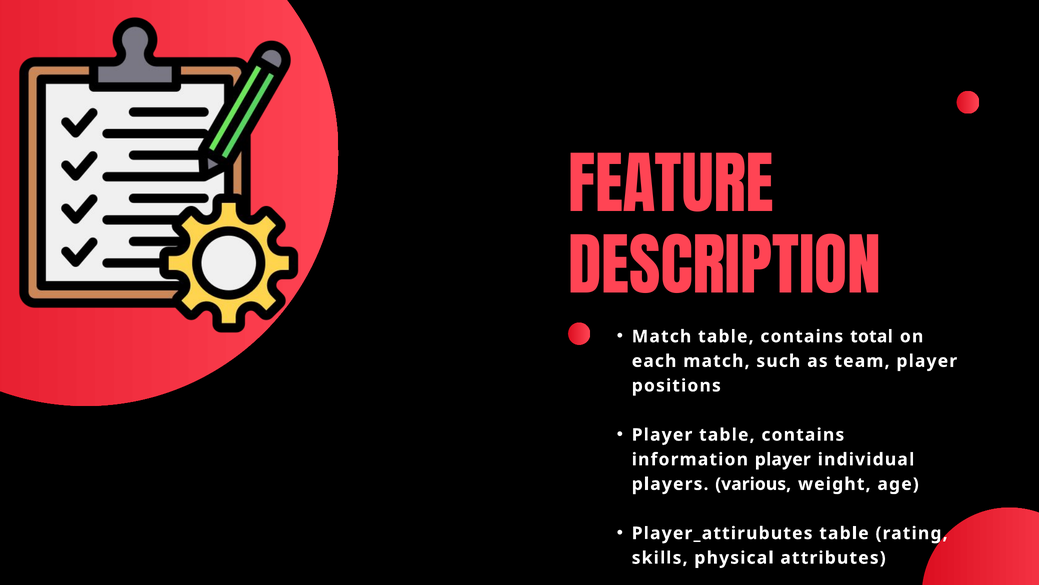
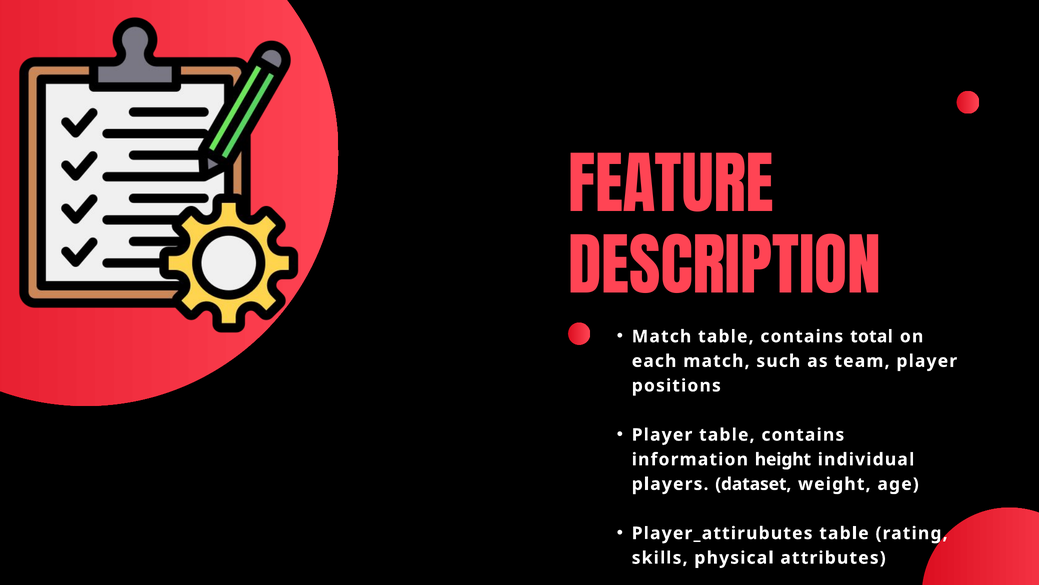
information player: player -> height (783, 459)
various: various -> dataset (753, 484)
